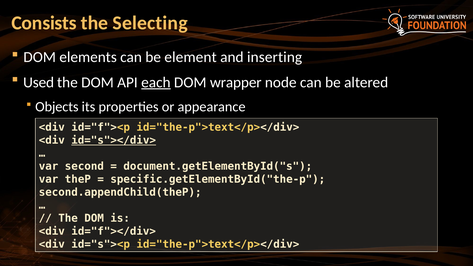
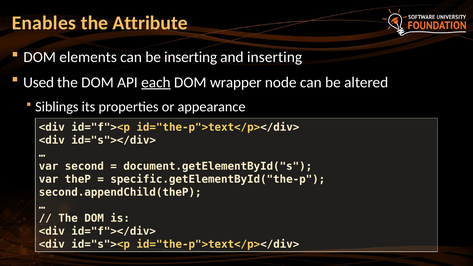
Consists: Consists -> Enables (44, 23)
Selecting: Selecting -> Attribute (150, 23)
be element: element -> inserting (191, 57)
Objects: Objects -> Siblings (57, 107)
id="s"></div> underline: present -> none (114, 140)
